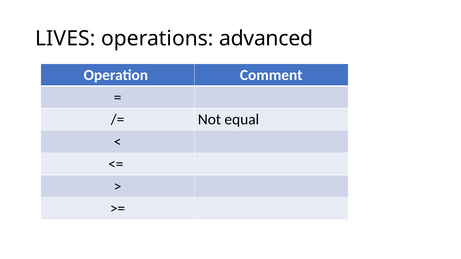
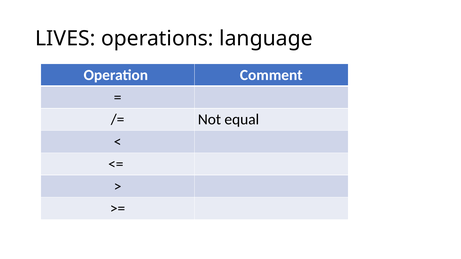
advanced: advanced -> language (266, 39)
